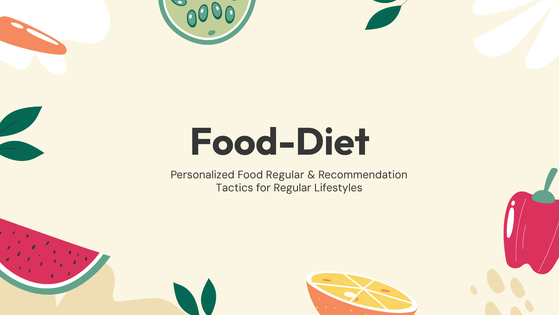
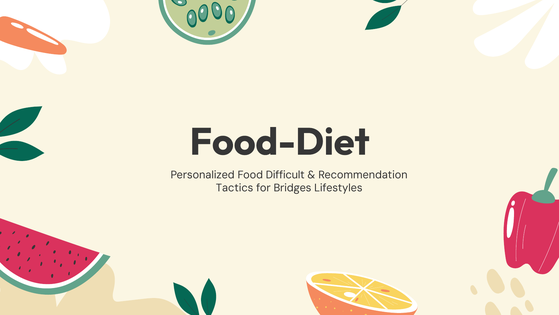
Food Regular: Regular -> Difficult (285, 175)
for Regular: Regular -> Bridges (292, 188)
